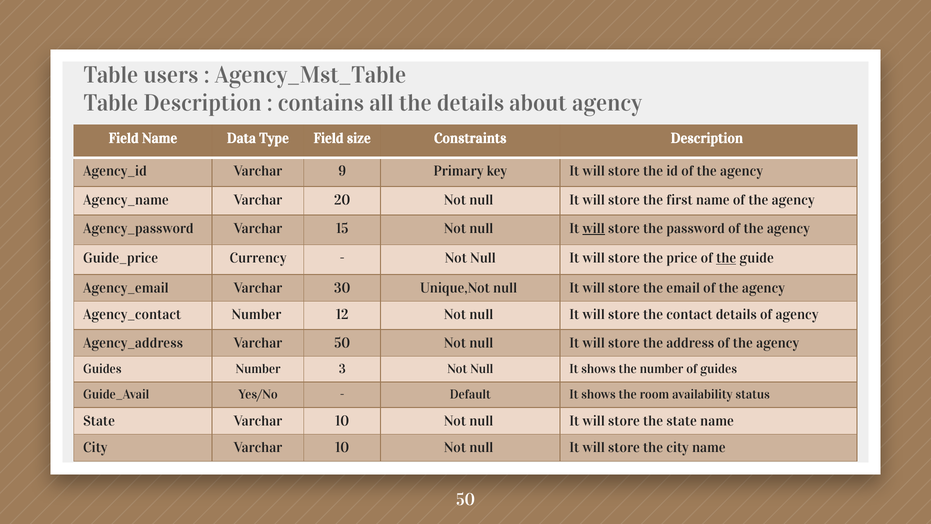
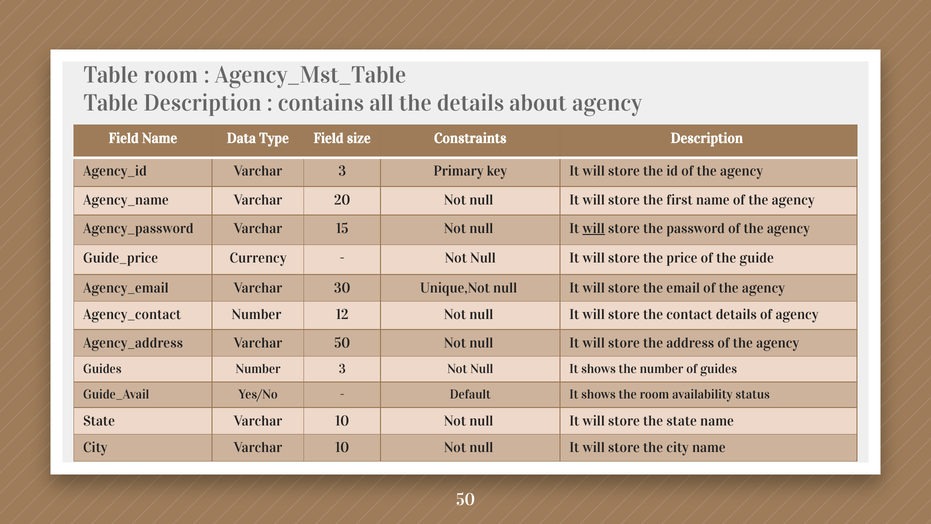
Table users: users -> room (171, 75)
Varchar 9: 9 -> 3 (342, 171)
the underline: present -> none (726, 258)
